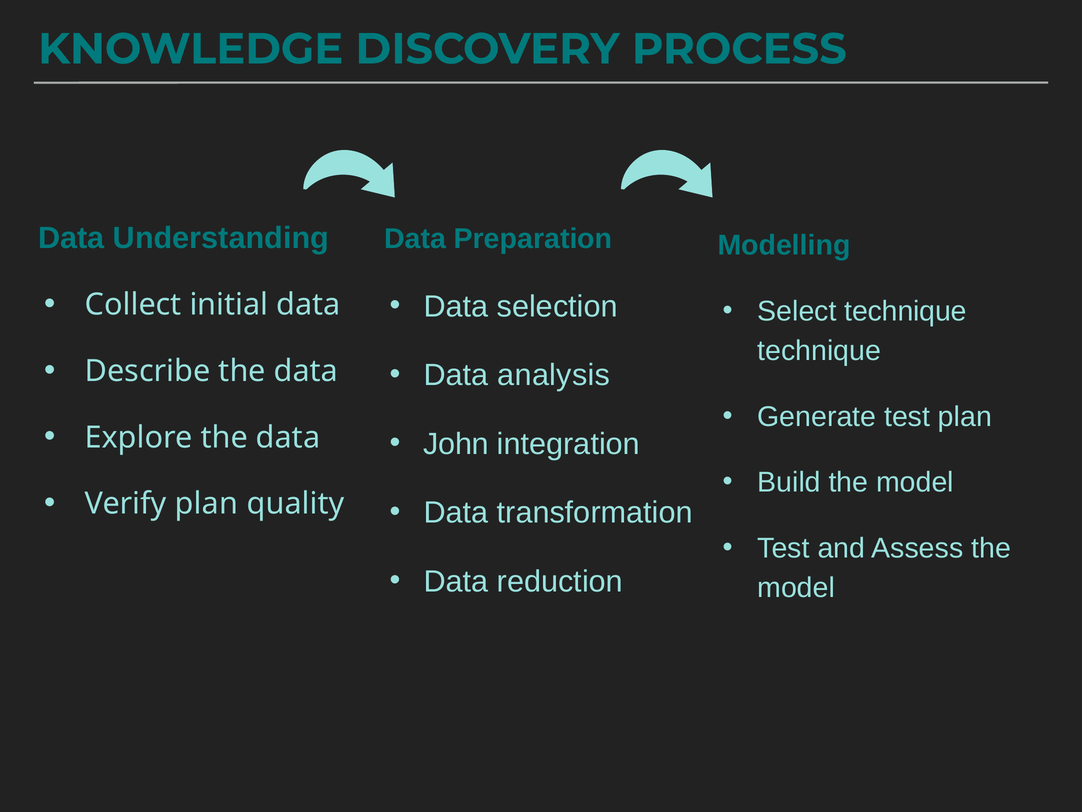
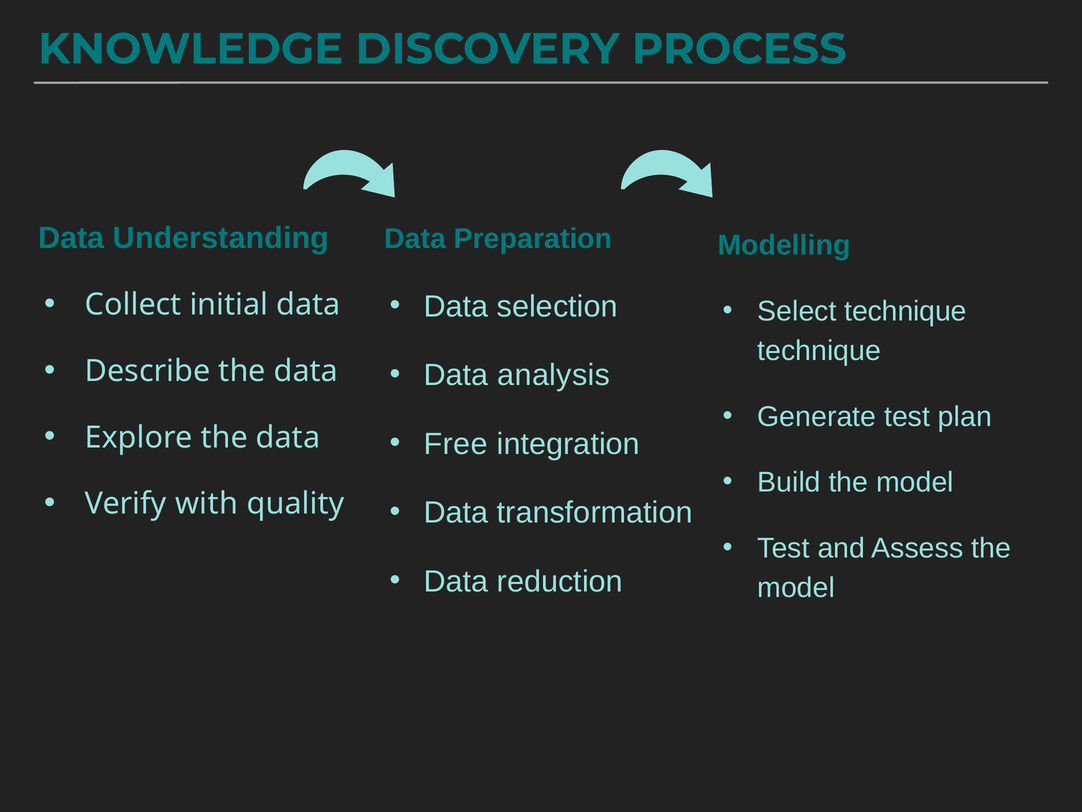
John: John -> Free (456, 444)
Verify plan: plan -> with (206, 504)
